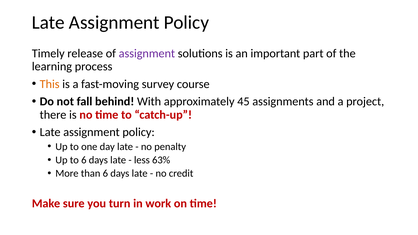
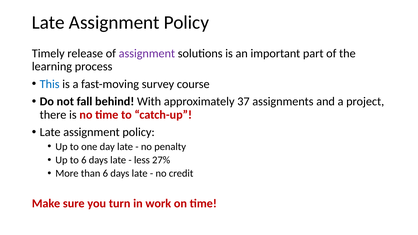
This colour: orange -> blue (50, 84)
45: 45 -> 37 (243, 102)
63%: 63% -> 27% (161, 160)
